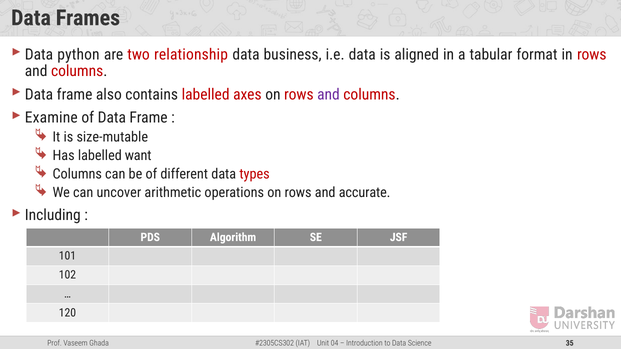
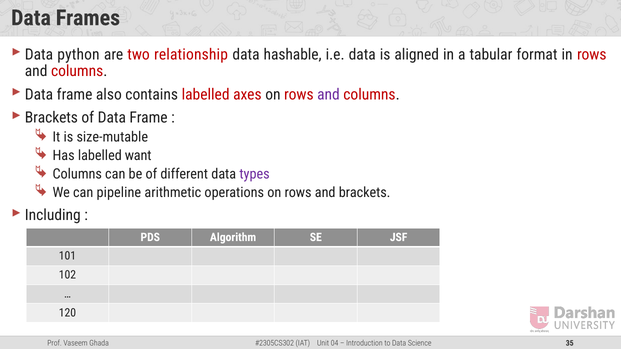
business: business -> hashable (293, 55)
Examine: Examine -> Brackets (51, 118)
types colour: red -> purple (255, 174)
uncover: uncover -> pipeline (119, 193)
and accurate: accurate -> brackets (365, 193)
